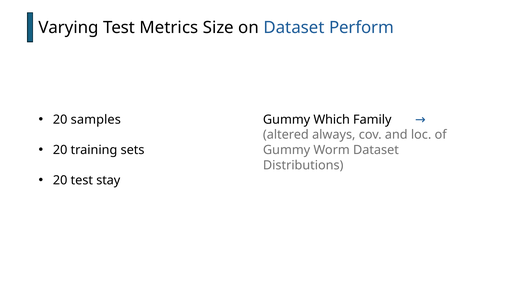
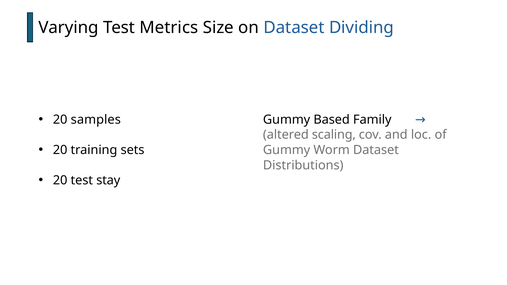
Perform: Perform -> Dividing (361, 28)
Which: Which -> Based (332, 120)
always: always -> scaling (334, 135)
